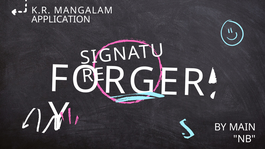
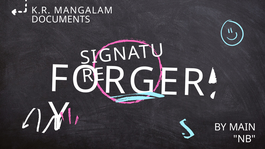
APPLICATION: APPLICATION -> DOCUMENTS (61, 19)
